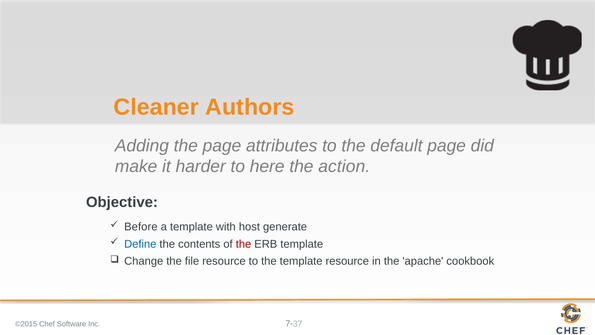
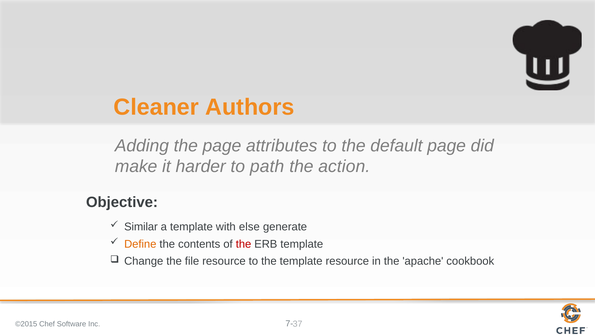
here: here -> path (267, 166)
Before: Before -> Similar (141, 227)
host: host -> else (249, 227)
Define colour: blue -> orange (140, 244)
